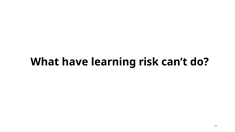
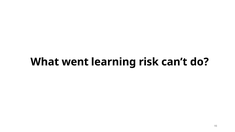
have: have -> went (75, 62)
